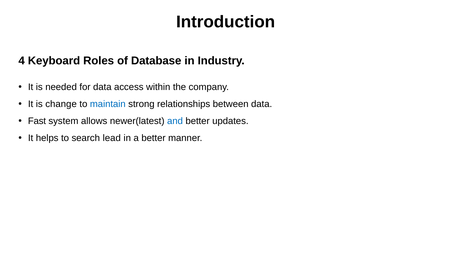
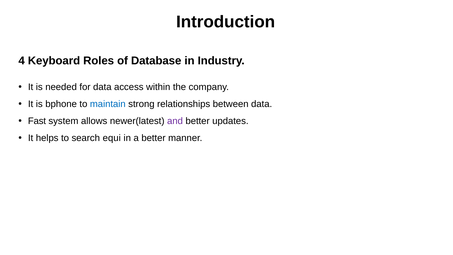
change: change -> bphone (61, 104)
and colour: blue -> purple (175, 121)
lead: lead -> equi (112, 138)
